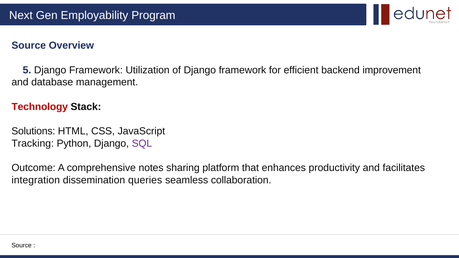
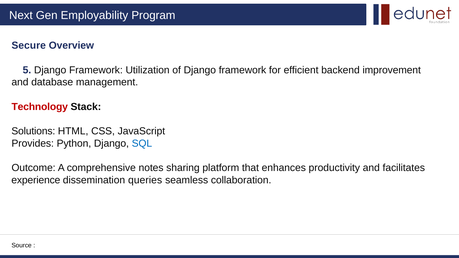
Source: Source -> Secure (29, 46)
Tracking: Tracking -> Provides (33, 144)
SQL colour: purple -> blue (142, 144)
integration: integration -> experience (36, 180)
